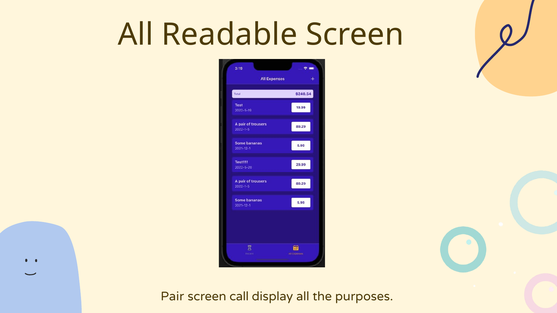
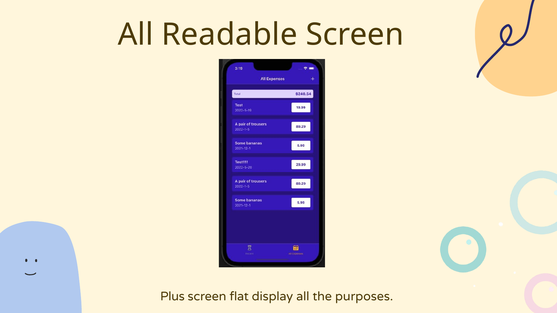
Pair: Pair -> Plus (172, 297)
call: call -> flat (239, 297)
